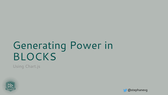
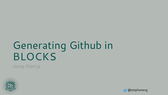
Power: Power -> Github (86, 45)
